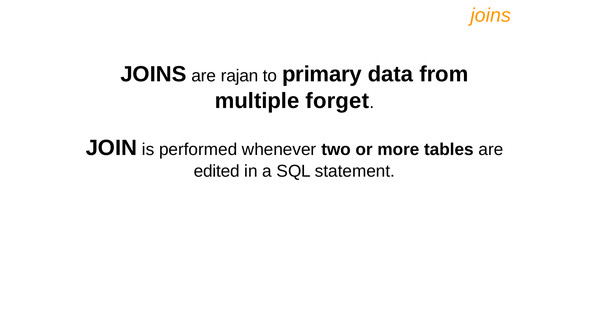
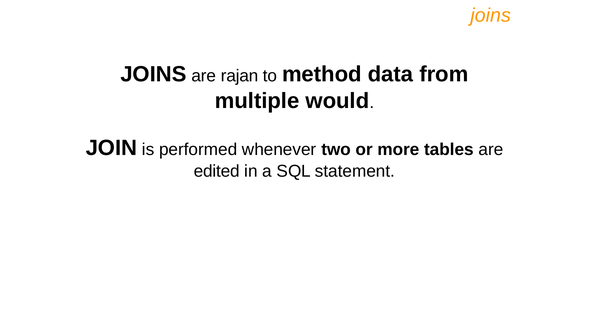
primary: primary -> method (322, 74)
forget: forget -> would (337, 101)
